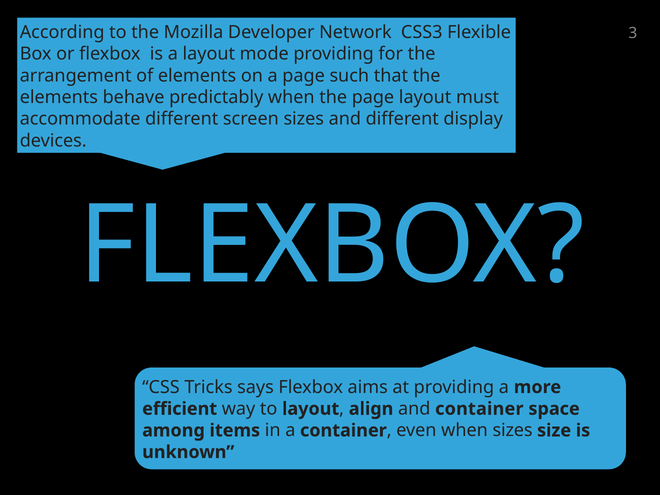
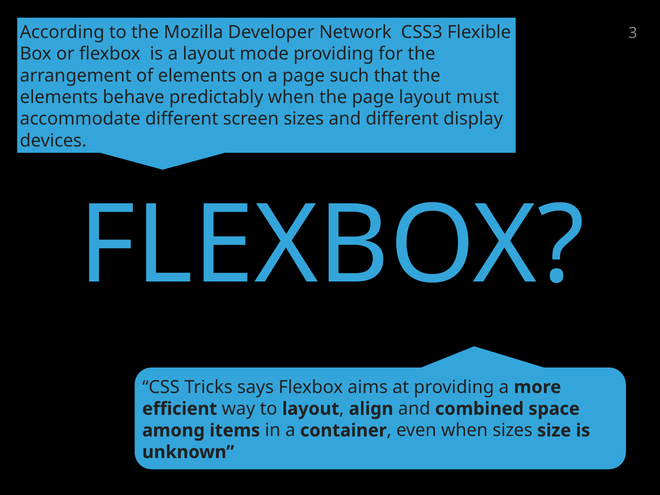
and container: container -> combined (479, 409)
